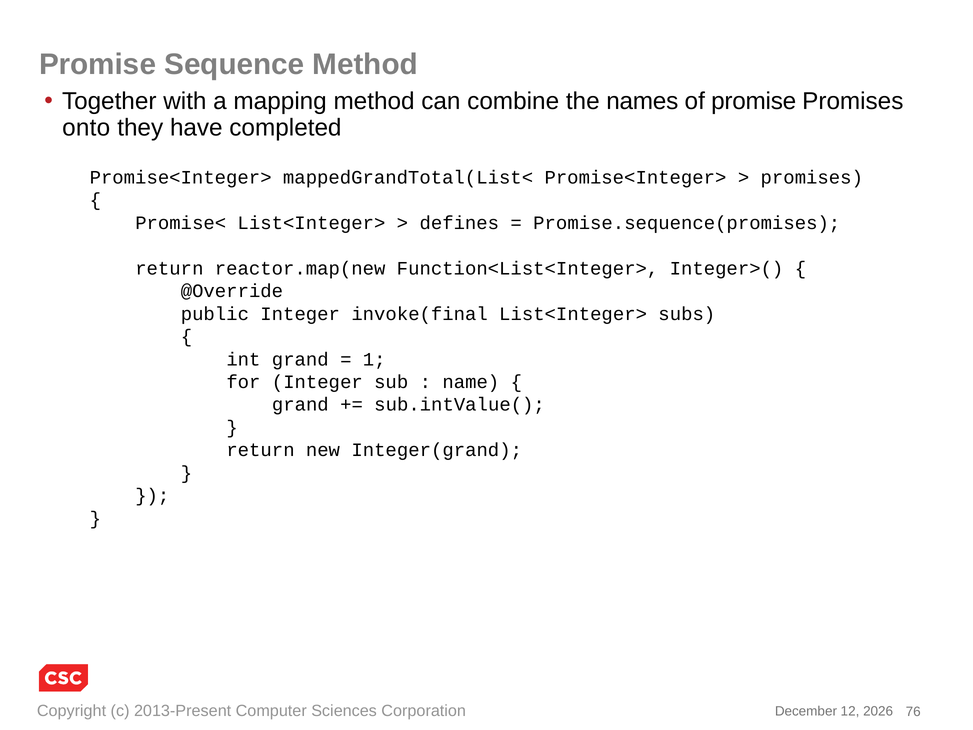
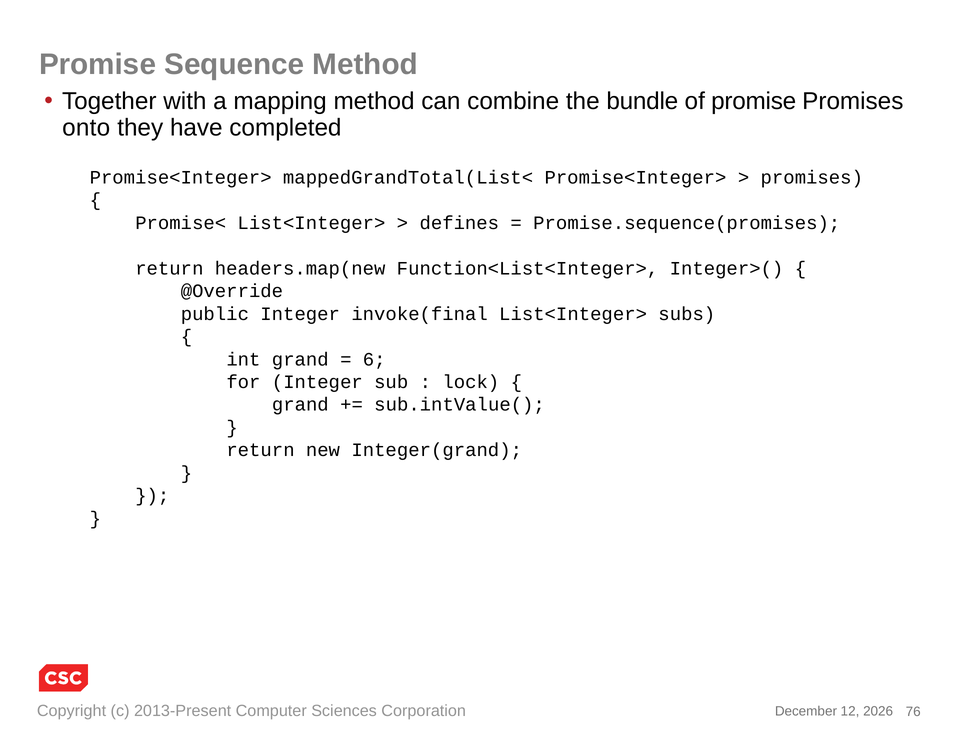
names: names -> bundle (642, 101)
reactor.map(new: reactor.map(new -> headers.map(new (300, 268)
1: 1 -> 6 (374, 359)
name: name -> lock (471, 382)
